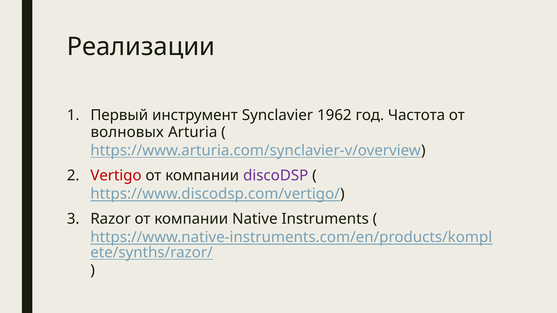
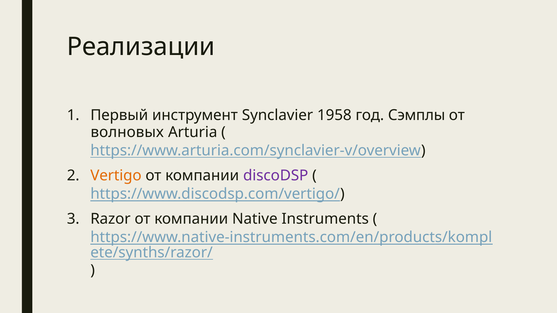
1962: 1962 -> 1958 (334, 115)
Частота: Частота -> Cэмплы (417, 115)
Vertigo colour: red -> orange (116, 176)
